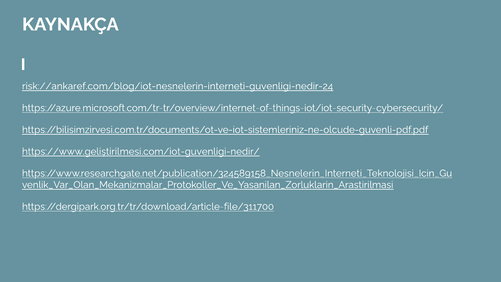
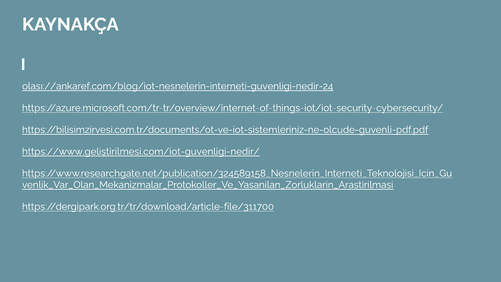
risk://ankaref.com/blog/iot-nesnelerin-interneti-guvenligi-nedir-24: risk://ankaref.com/blog/iot-nesnelerin-interneti-guvenligi-nedir-24 -> olası://ankaref.com/blog/iot-nesnelerin-interneti-guvenligi-nedir-24 (178, 86)
